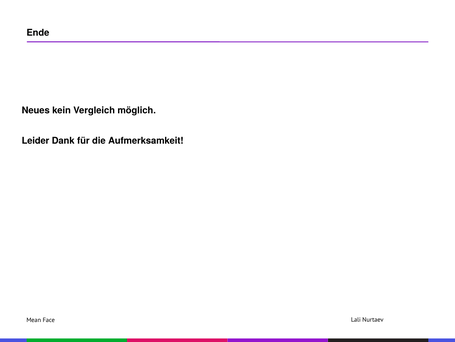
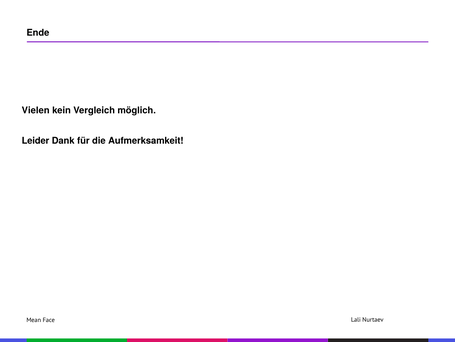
Neues: Neues -> Vielen (36, 110)
